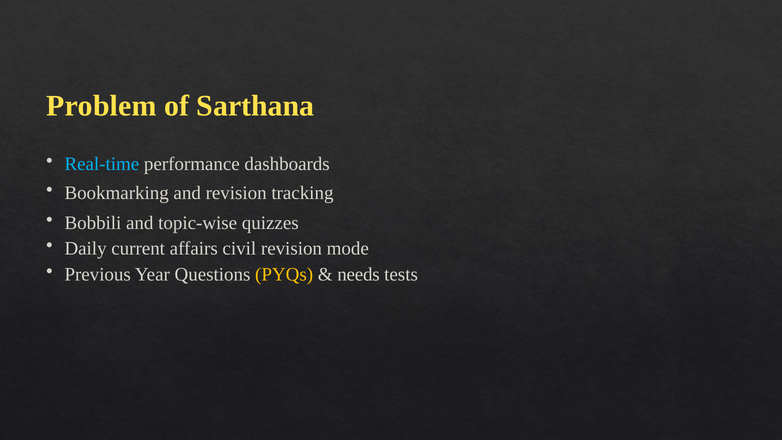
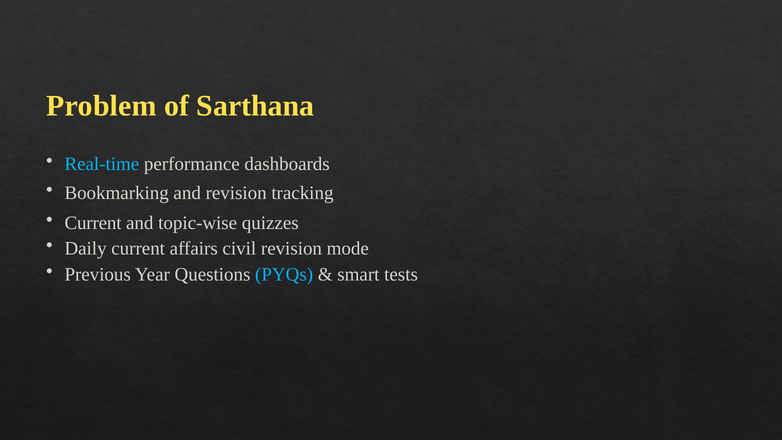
Bobbili: Bobbili -> Current (93, 223)
PYQs colour: yellow -> light blue (284, 274)
needs: needs -> smart (358, 274)
